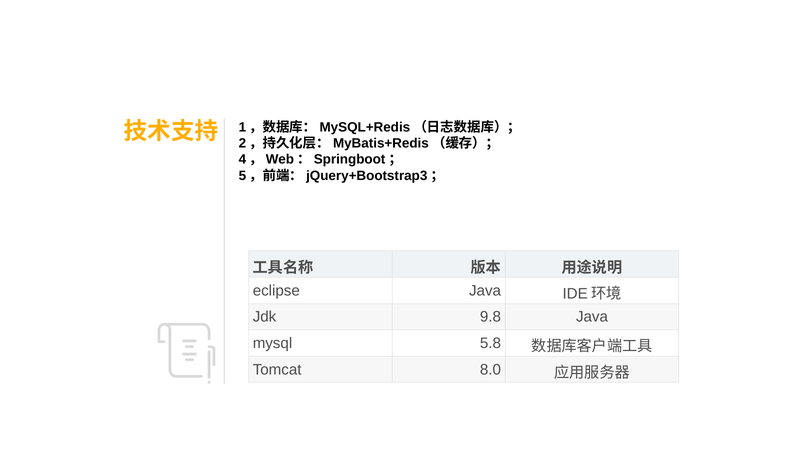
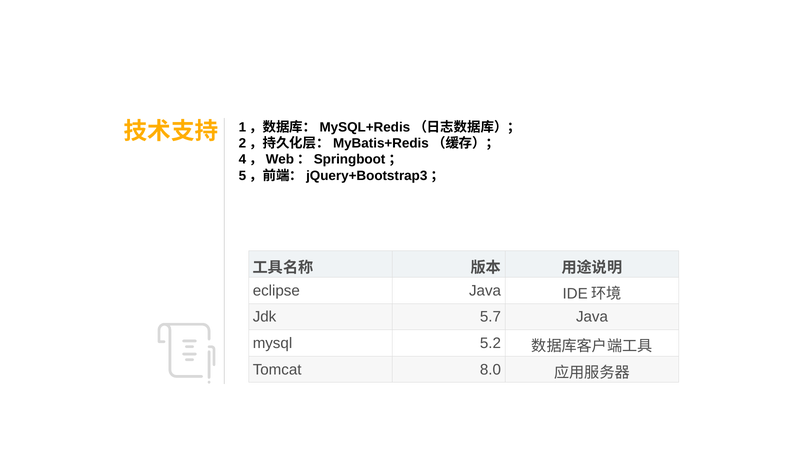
9.8: 9.8 -> 5.7 (490, 317)
5.8: 5.8 -> 5.2 (490, 343)
